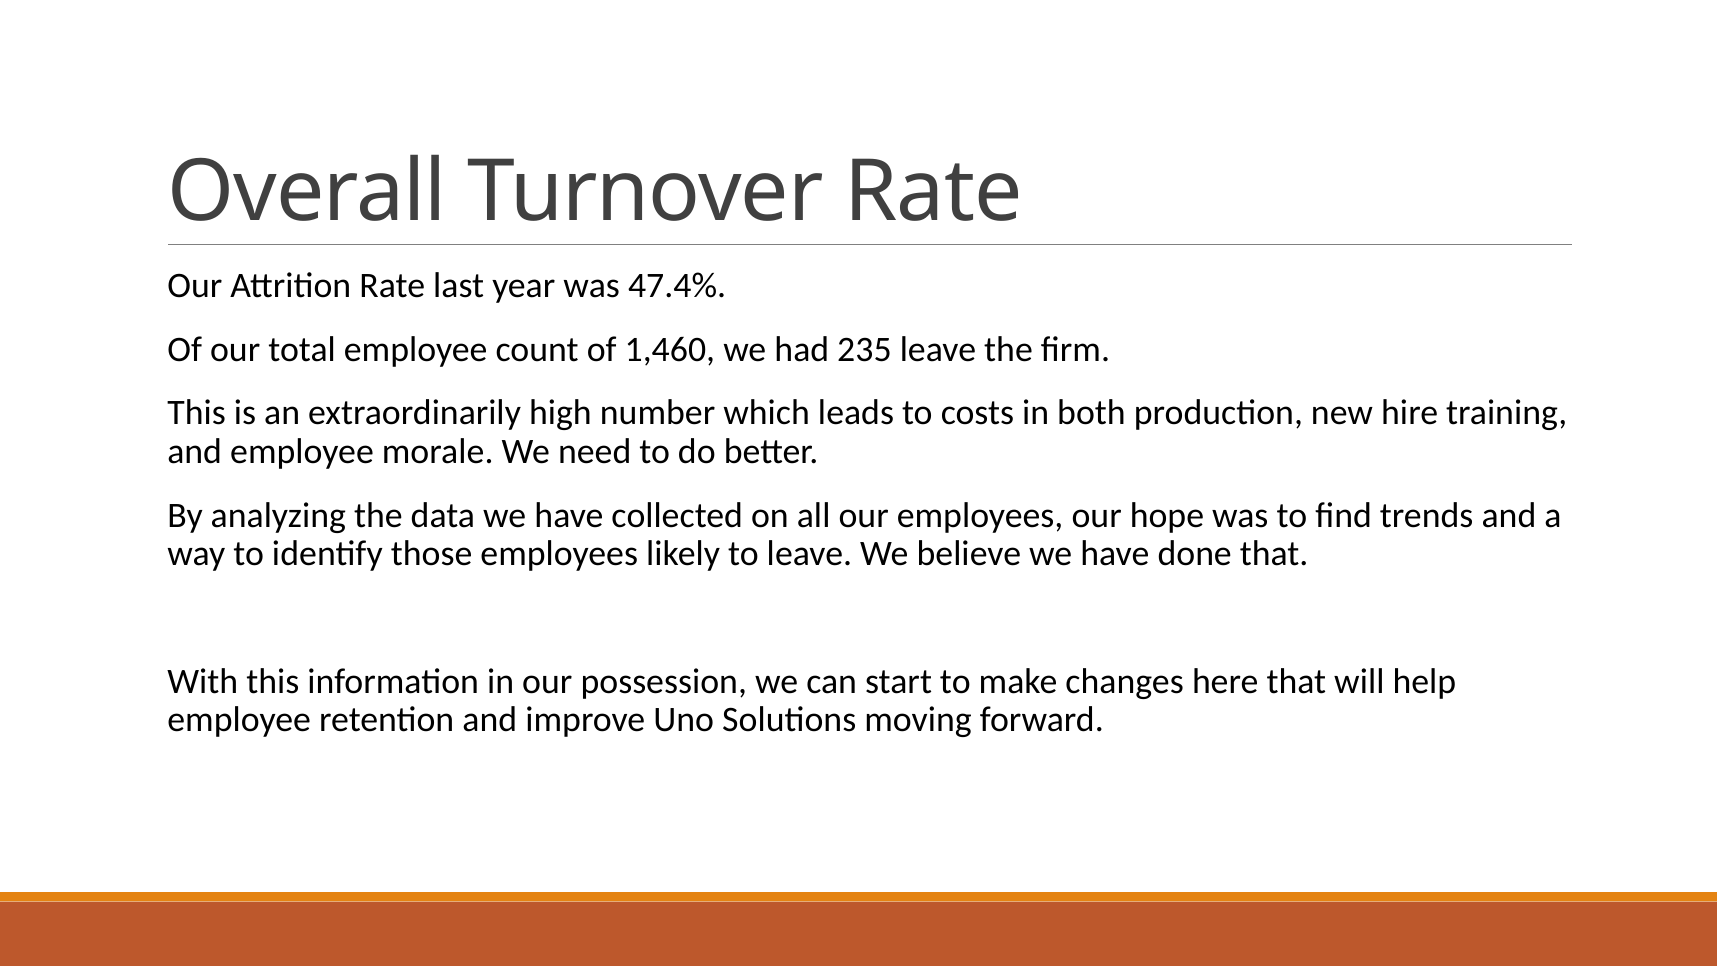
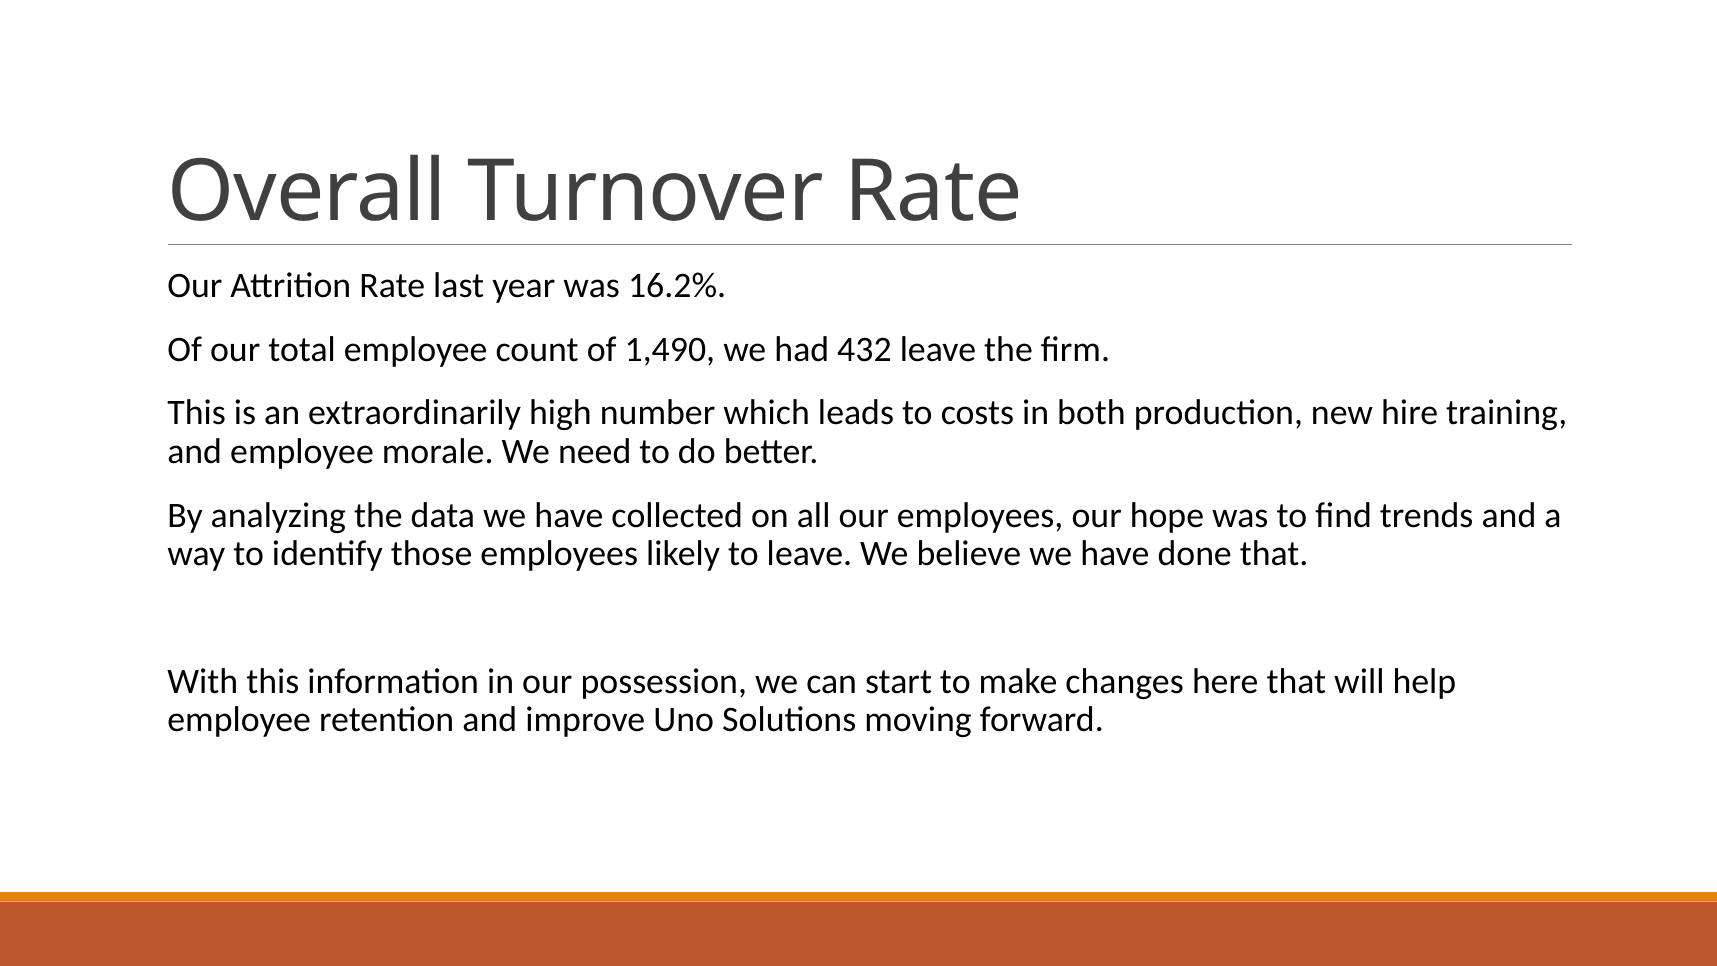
47.4%: 47.4% -> 16.2% (677, 285)
1,460: 1,460 -> 1,490 (670, 349)
235: 235 -> 432 (864, 349)
